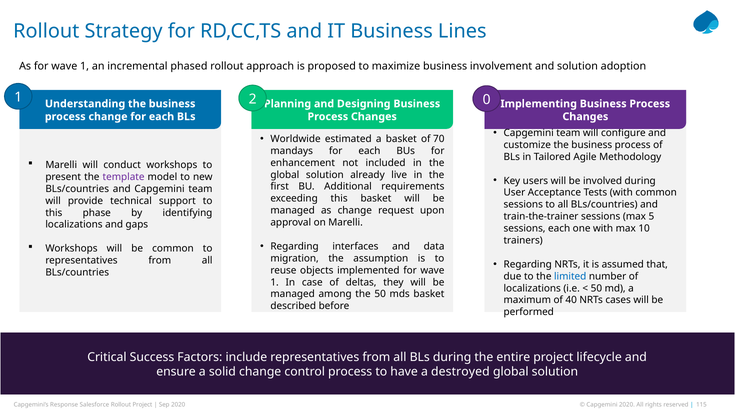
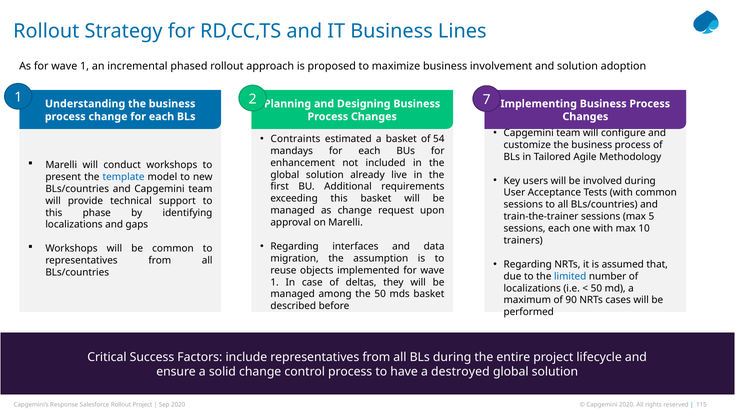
0: 0 -> 7 (487, 100)
Worldwide: Worldwide -> Contraints (295, 139)
70: 70 -> 54 (439, 139)
template colour: purple -> blue (124, 177)
40: 40 -> 90 (571, 301)
